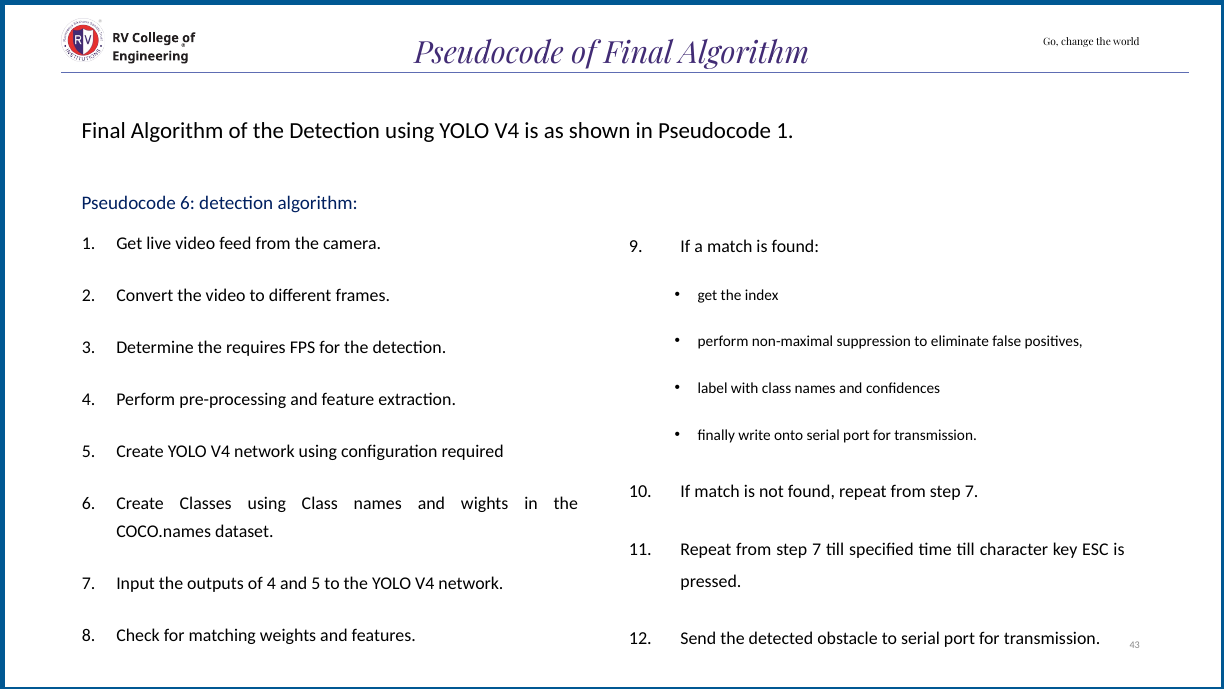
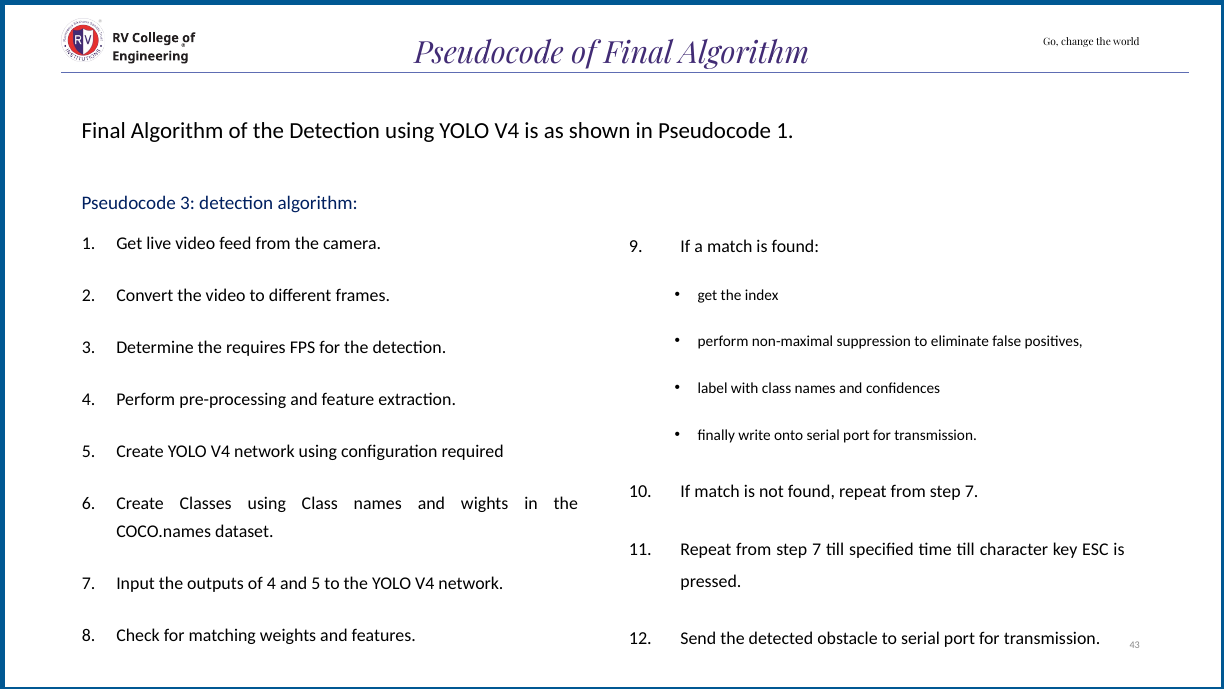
Pseudocode 6: 6 -> 3 (188, 203)
